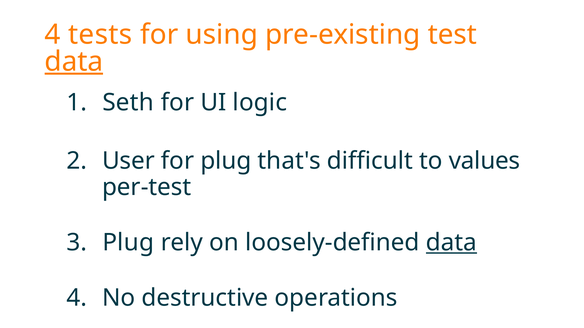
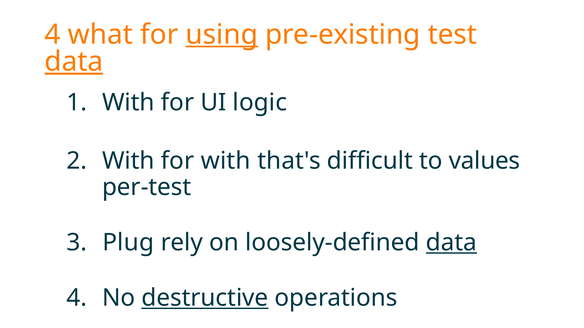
tests: tests -> what (100, 35)
using underline: none -> present (222, 35)
Seth: Seth -> With (128, 103)
User: User -> With (128, 161)
for plug: plug -> with (226, 161)
destructive underline: none -> present (205, 298)
